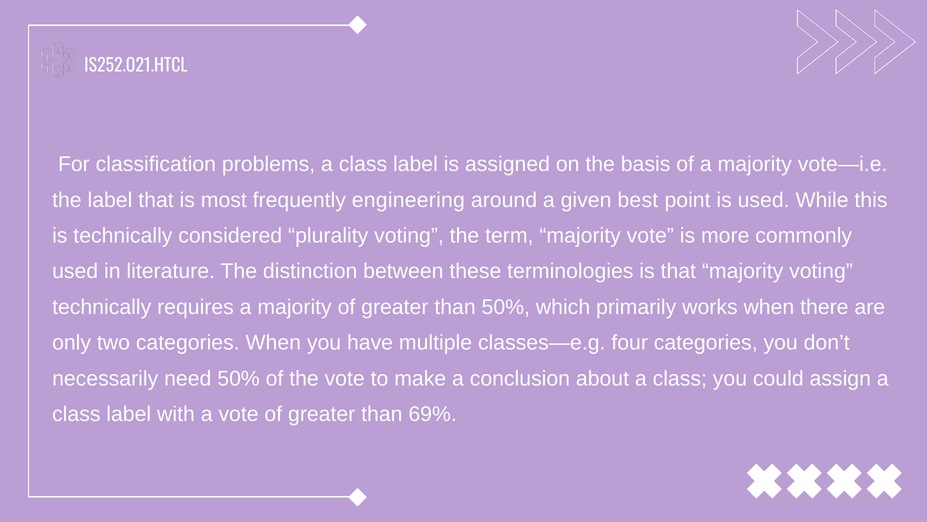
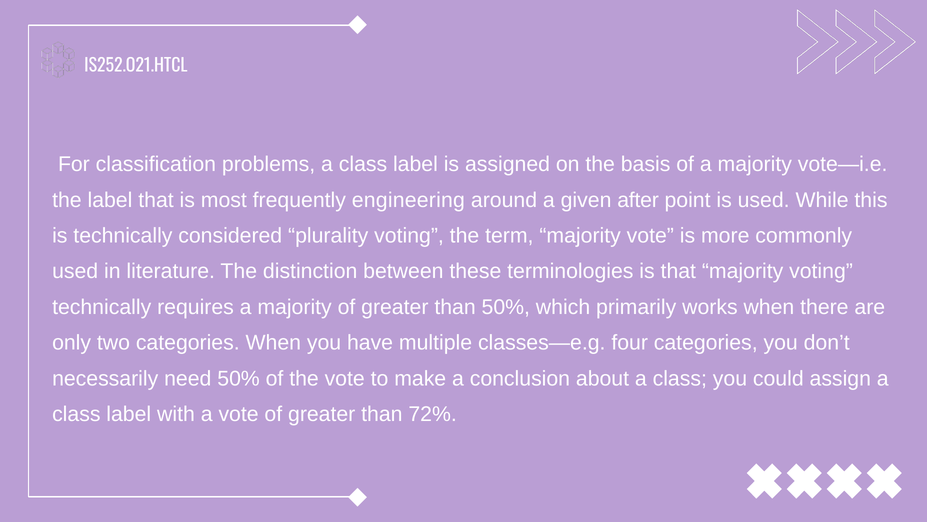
best: best -> after (638, 200)
69%: 69% -> 72% (433, 414)
